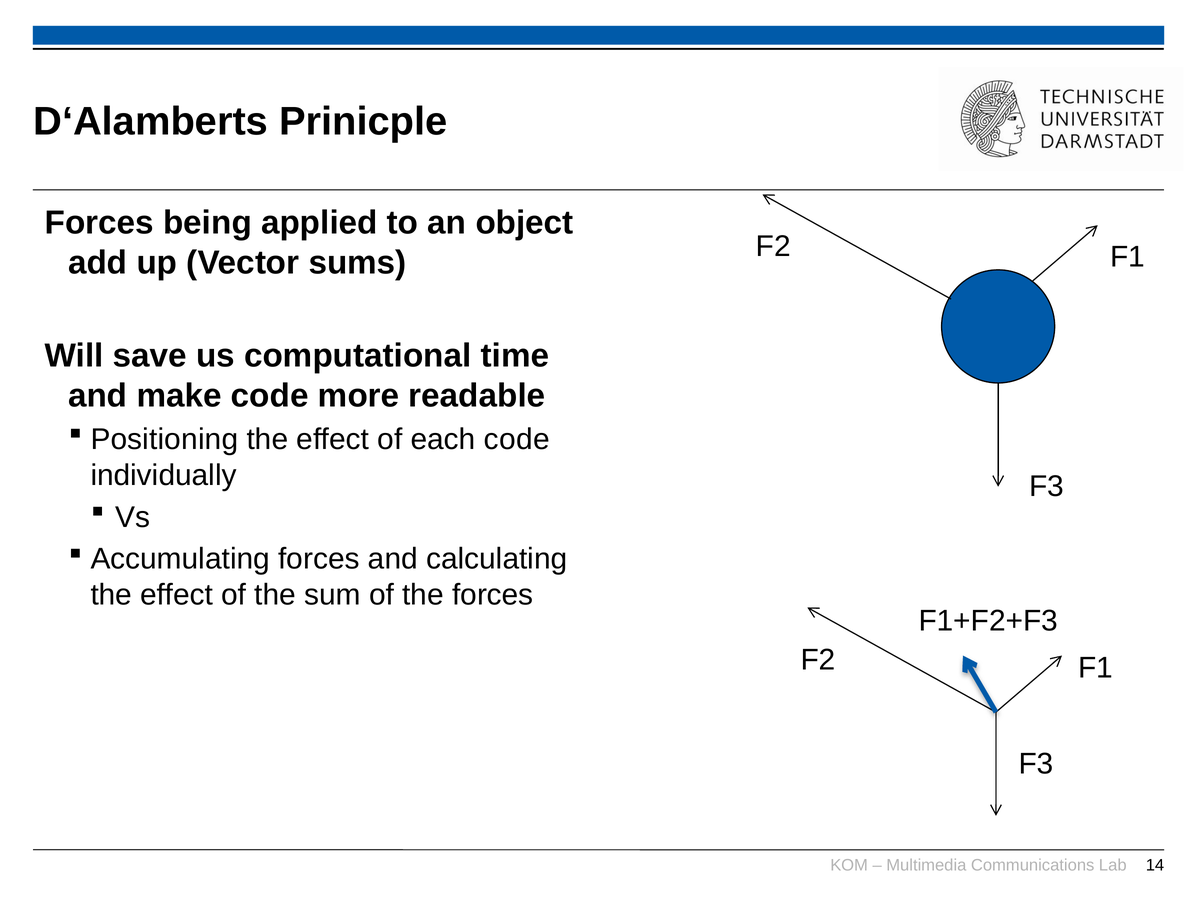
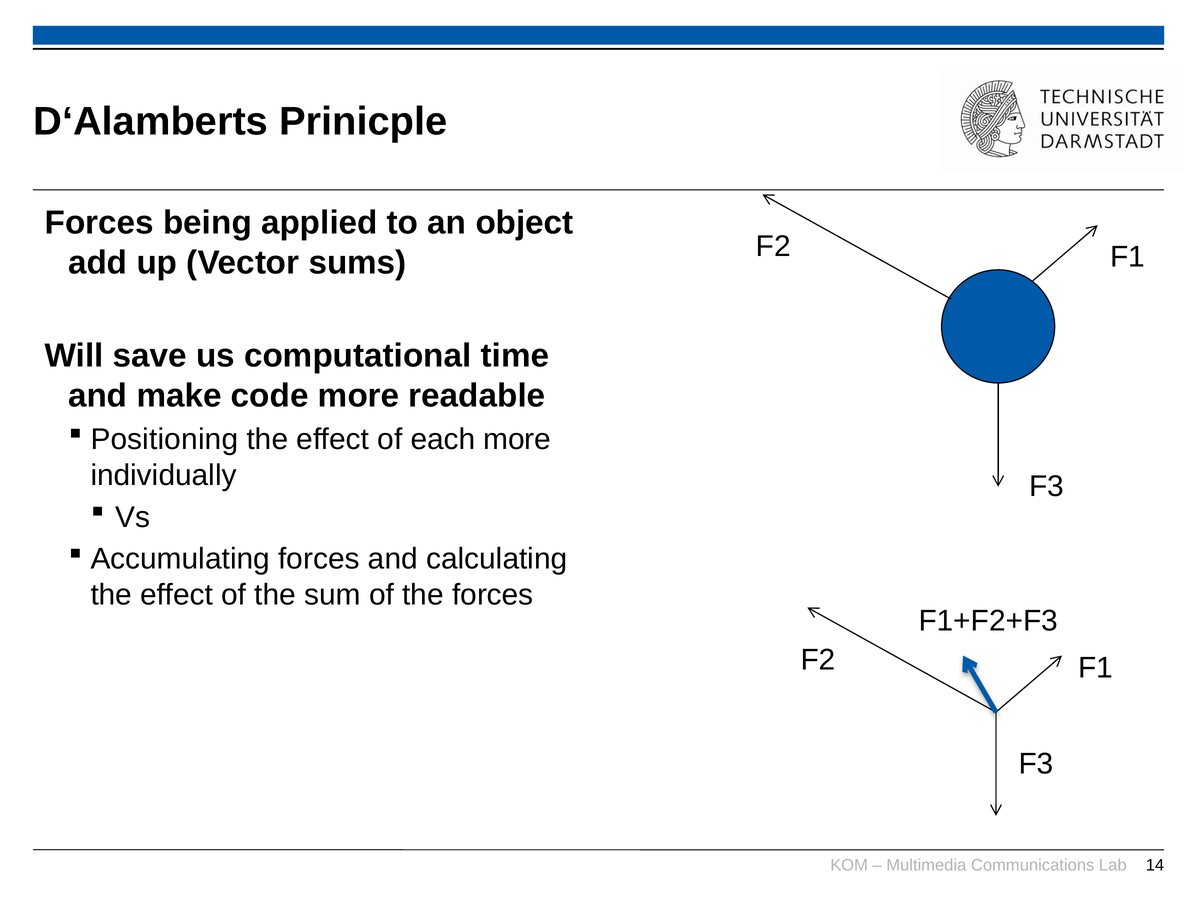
each code: code -> more (517, 439)
